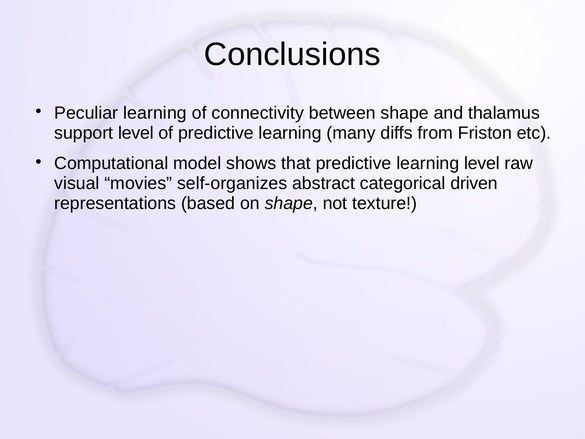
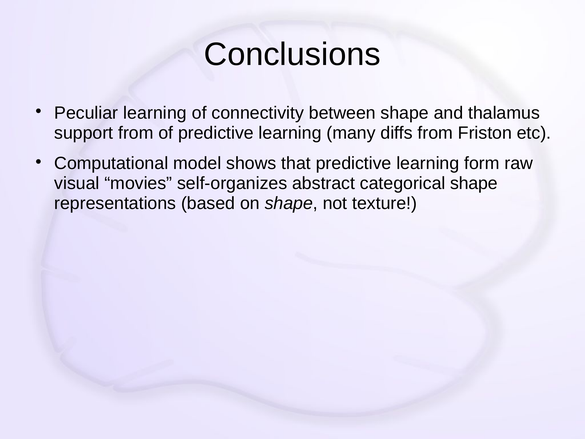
support level: level -> from (136, 133)
learning level: level -> form (482, 163)
categorical driven: driven -> shape (474, 183)
